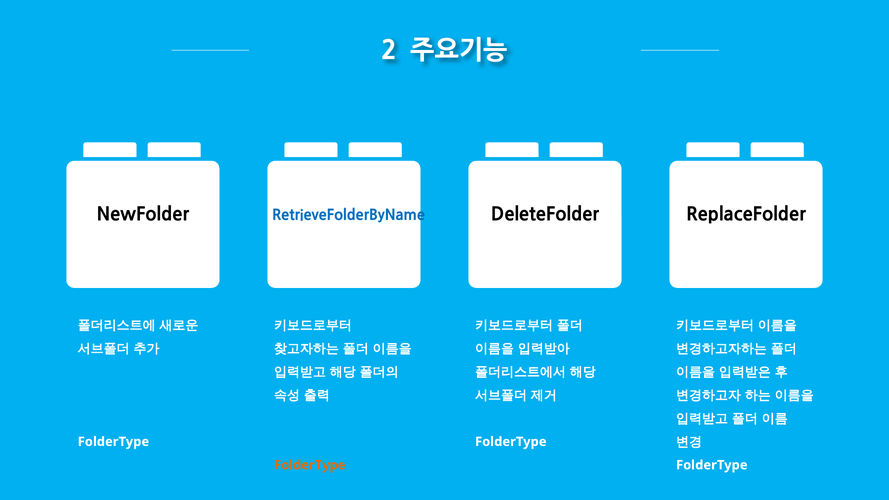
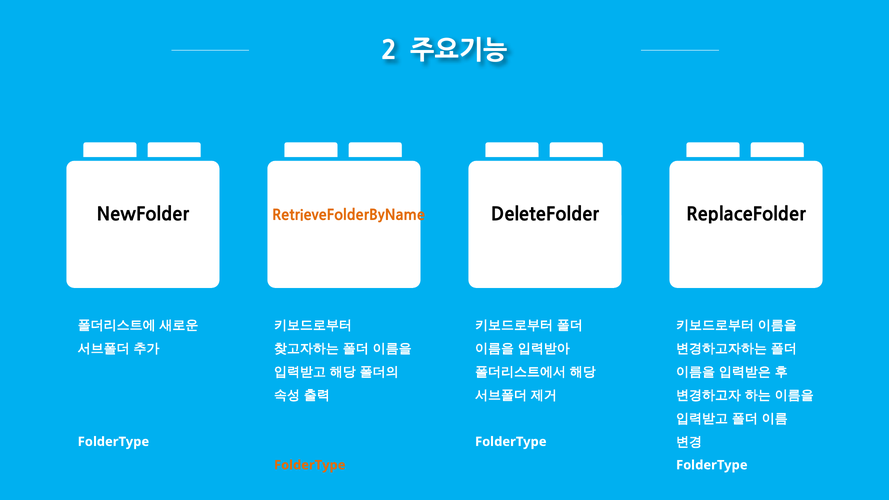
RetrieveFolderByName colour: blue -> orange (349, 215)
